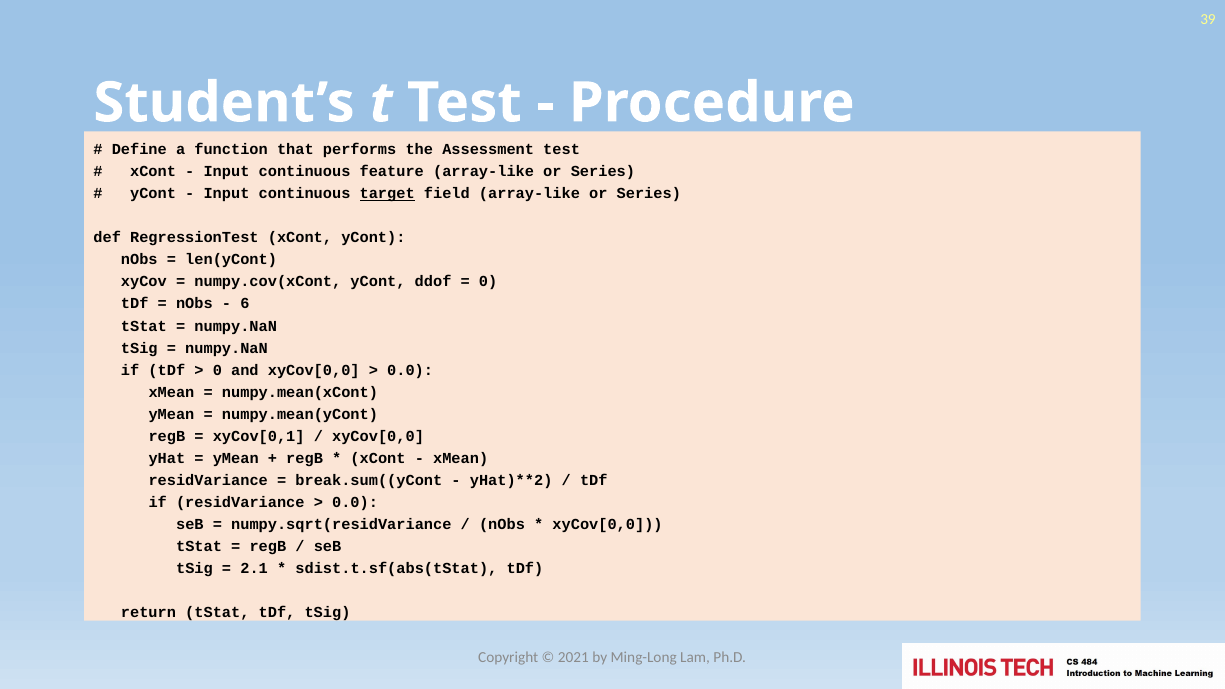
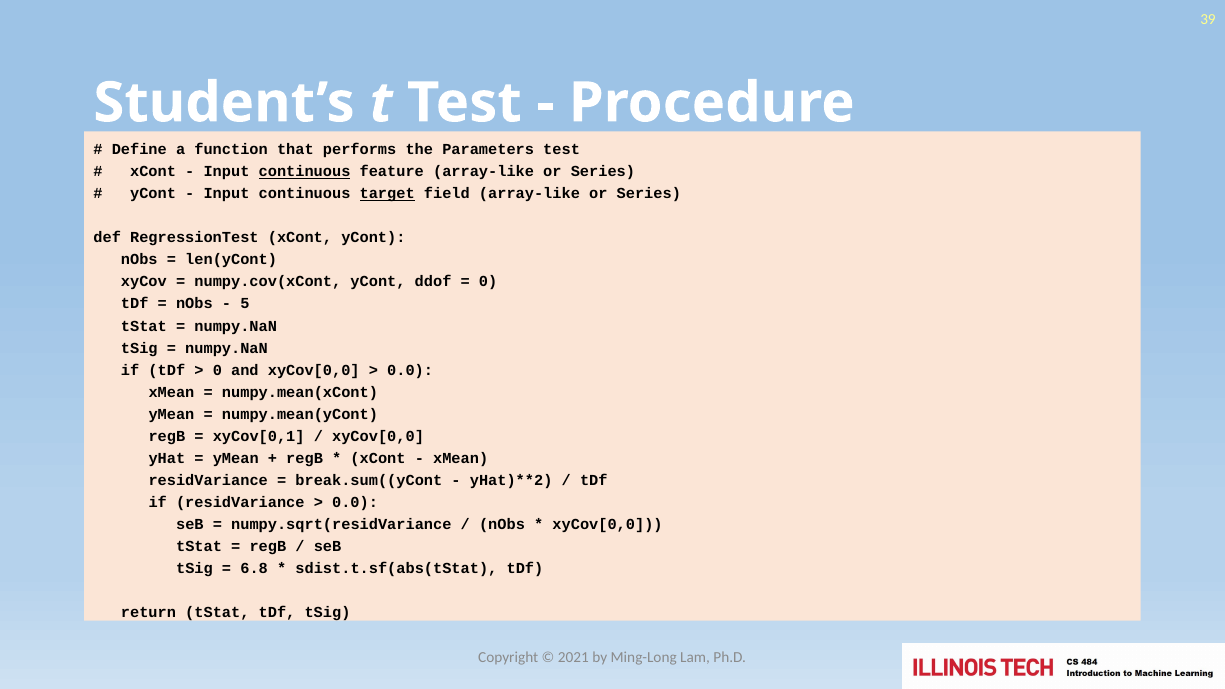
Assessment: Assessment -> Parameters (488, 150)
continuous underline: none -> present (305, 172)
6: 6 -> 5 (245, 304)
2.1: 2.1 -> 6.8 (254, 568)
